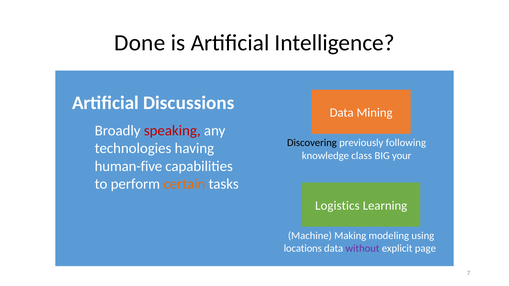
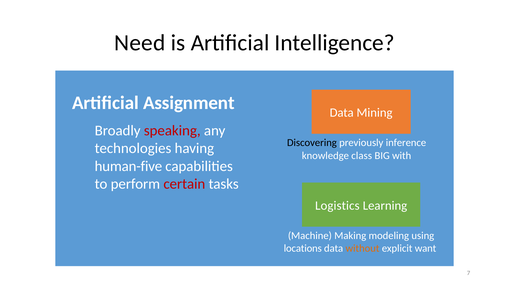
Done: Done -> Need (140, 43)
Discussions: Discussions -> Assignment (189, 103)
following: following -> inference (406, 143)
your: your -> with (402, 156)
certain colour: orange -> red (184, 184)
without colour: purple -> orange (362, 249)
page: page -> want (425, 249)
